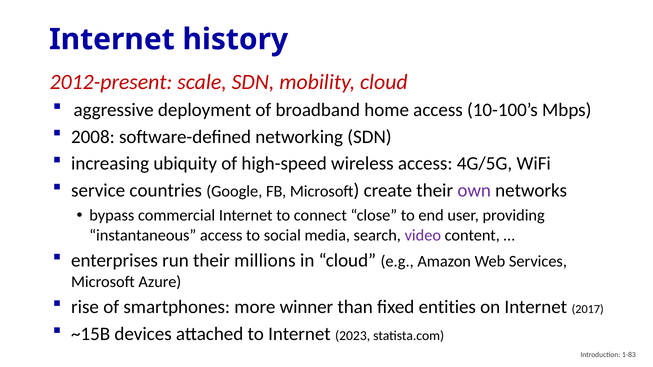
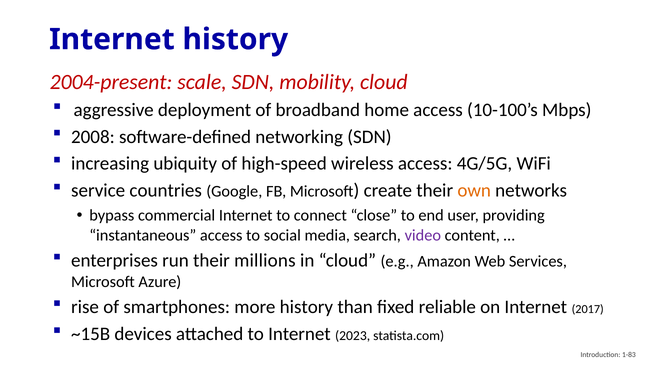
2012-present: 2012-present -> 2004-present (111, 82)
own colour: purple -> orange (474, 191)
more winner: winner -> history (306, 307)
entities: entities -> reliable (447, 307)
